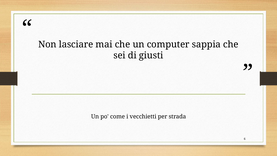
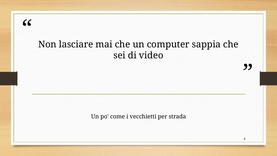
giusti: giusti -> video (151, 55)
